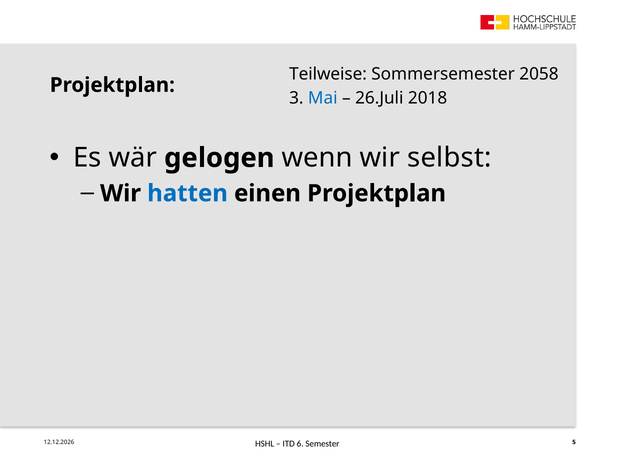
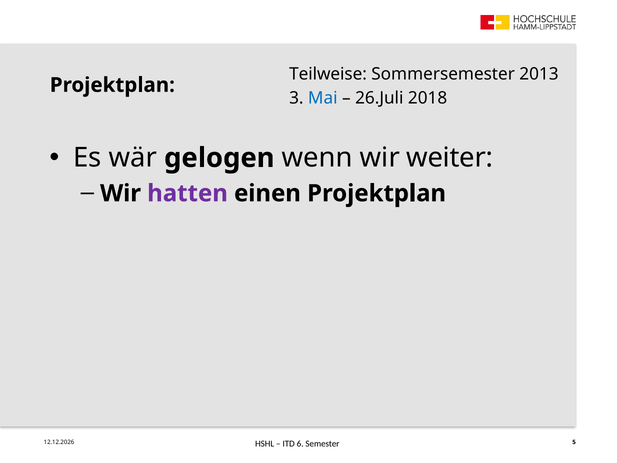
2058: 2058 -> 2013 (539, 74)
selbst: selbst -> weiter (450, 158)
hatten colour: blue -> purple (188, 193)
